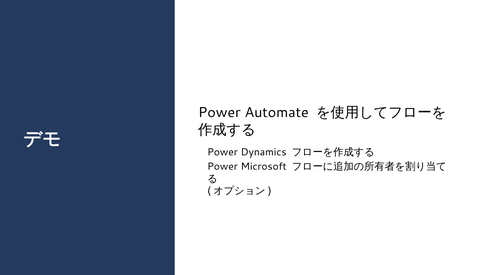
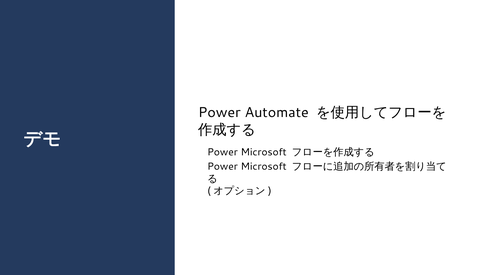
Dynamics: Dynamics -> Microsoft (264, 152)
